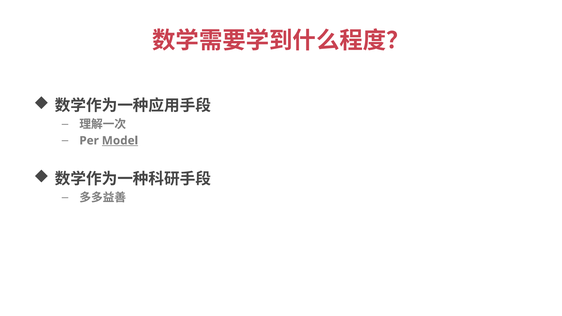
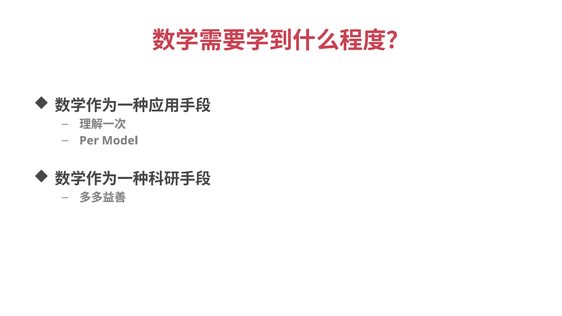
Model underline: present -> none (120, 141)
